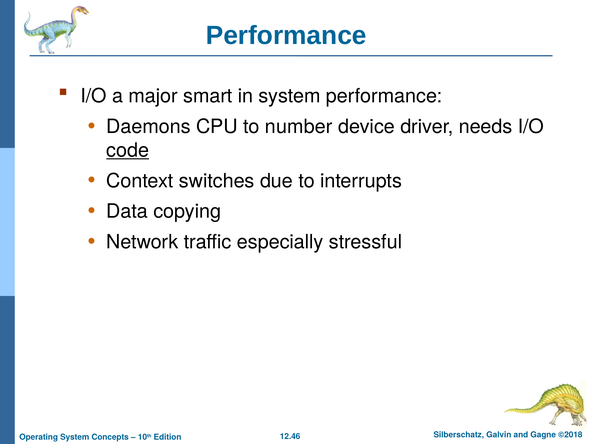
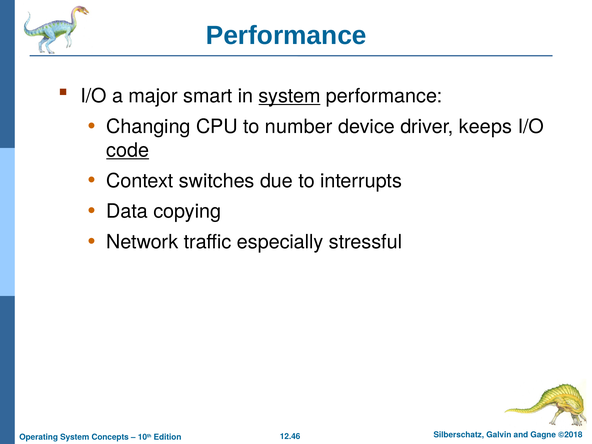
system underline: none -> present (290, 96)
Daemons: Daemons -> Changing (148, 127)
needs: needs -> keeps (485, 127)
